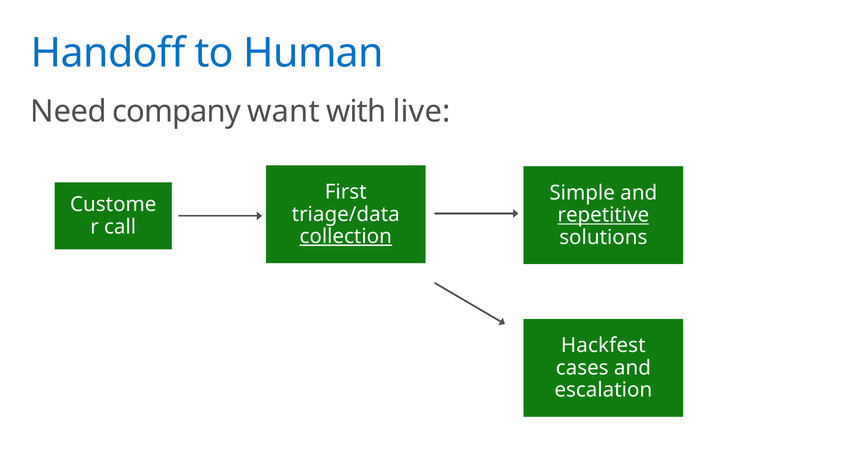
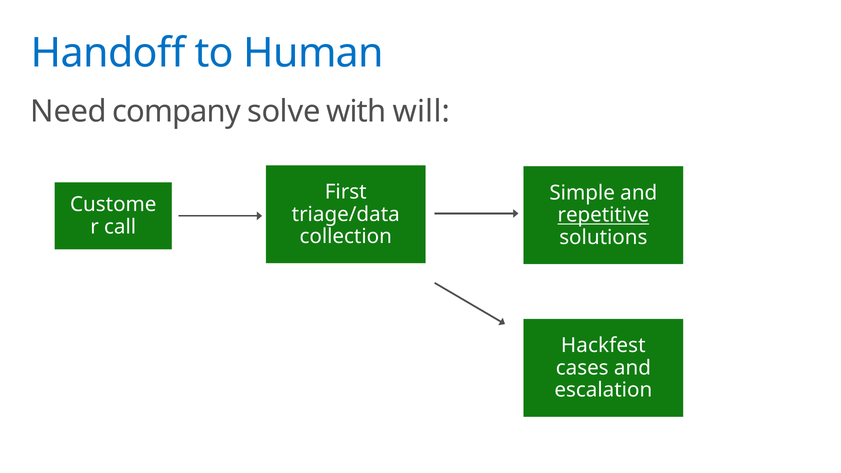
want: want -> solve (284, 112)
live: live -> will (421, 112)
collection underline: present -> none (346, 236)
